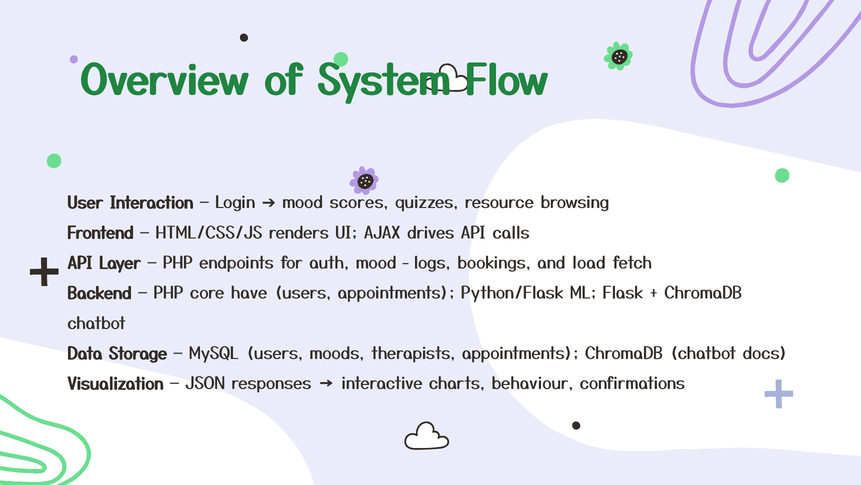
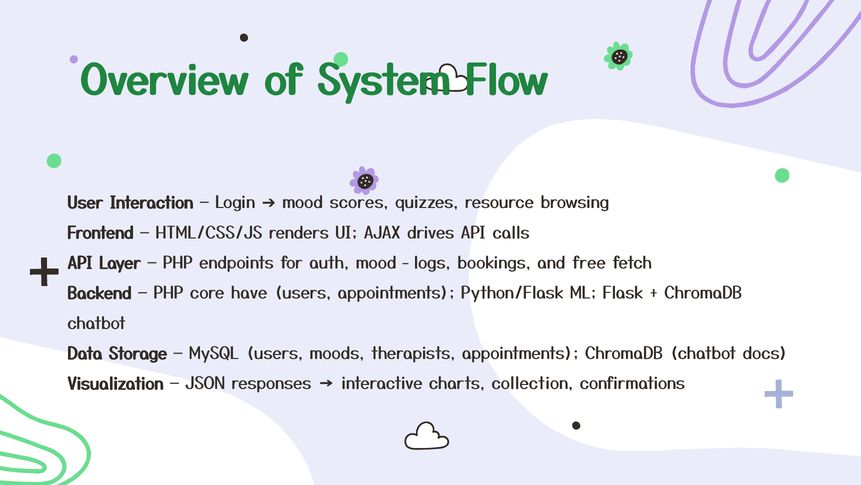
load: load -> free (589, 263)
behaviour: behaviour -> collection (533, 383)
